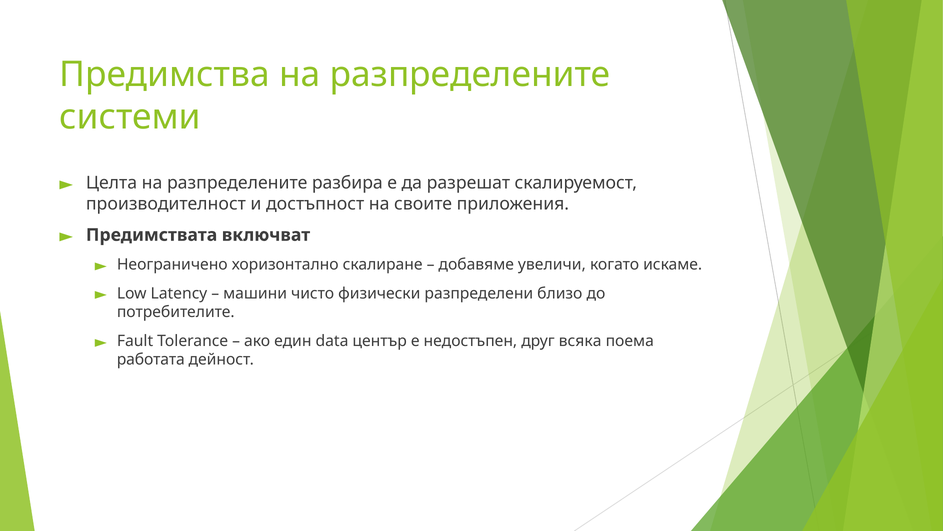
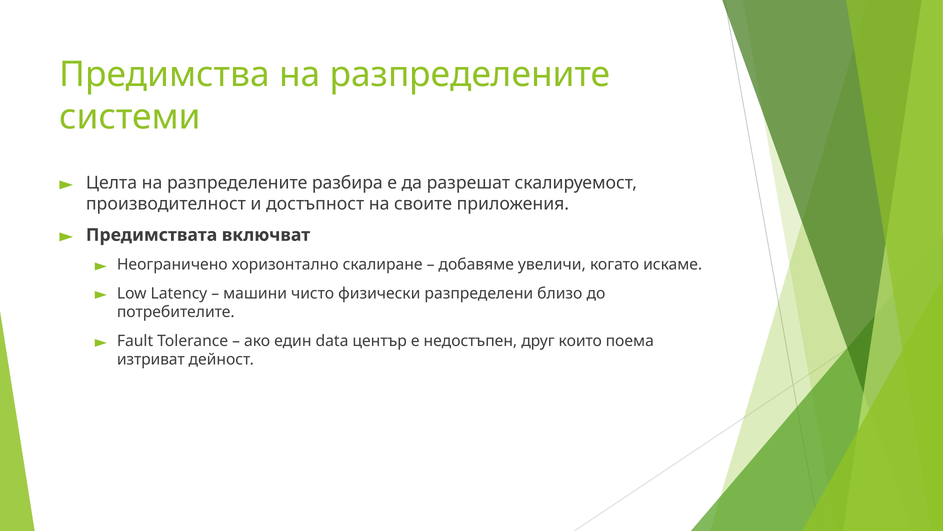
всяка: всяка -> които (580, 341)
работата: работата -> изтриват (151, 359)
